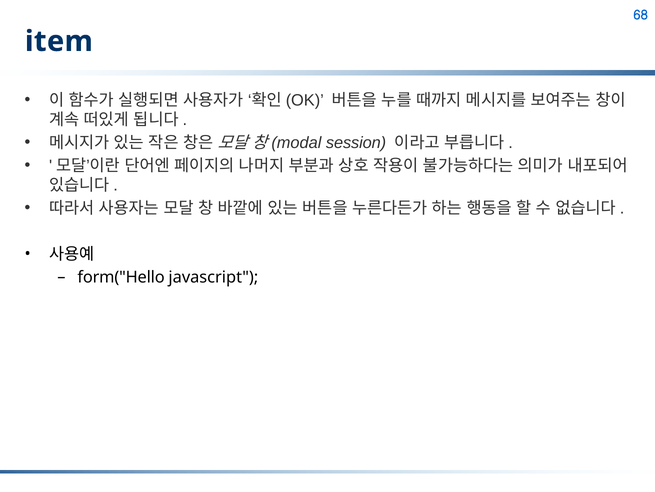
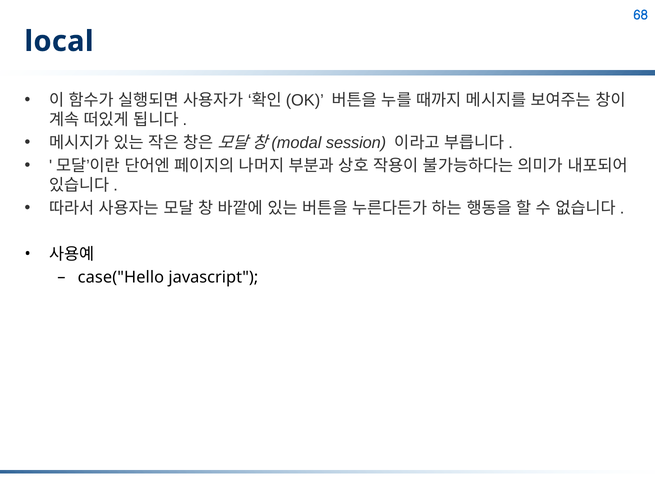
item: item -> local (59, 41)
form("Hello: form("Hello -> case("Hello (121, 277)
